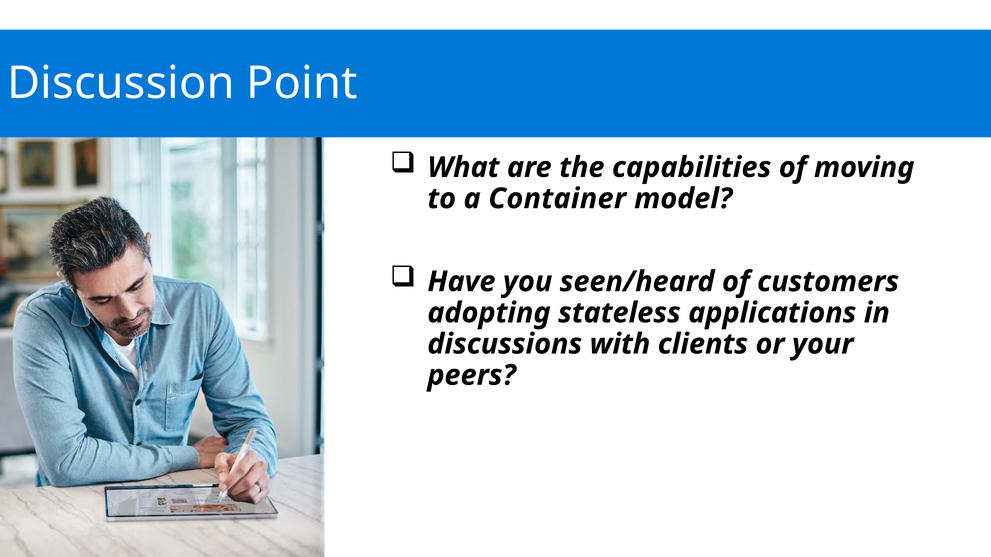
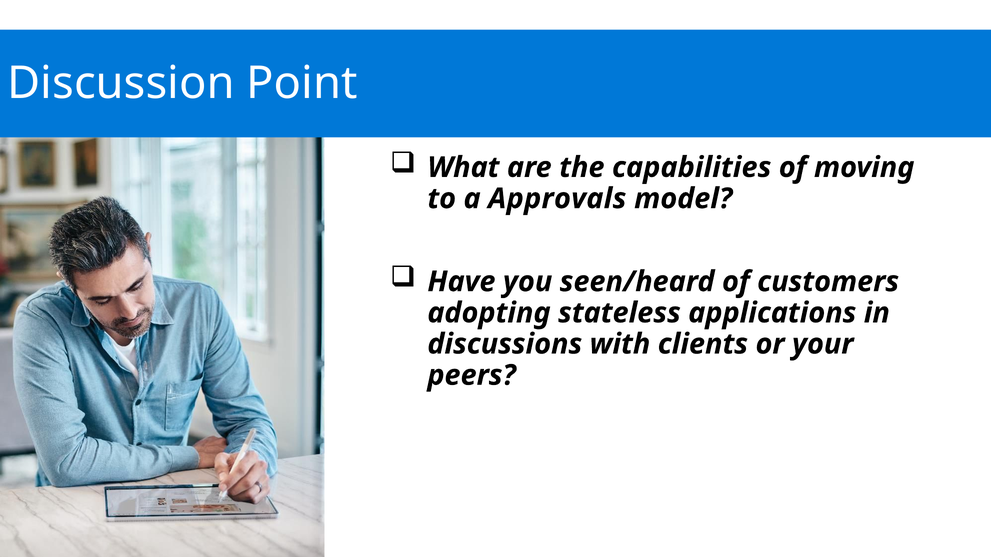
Container: Container -> Approvals (557, 199)
